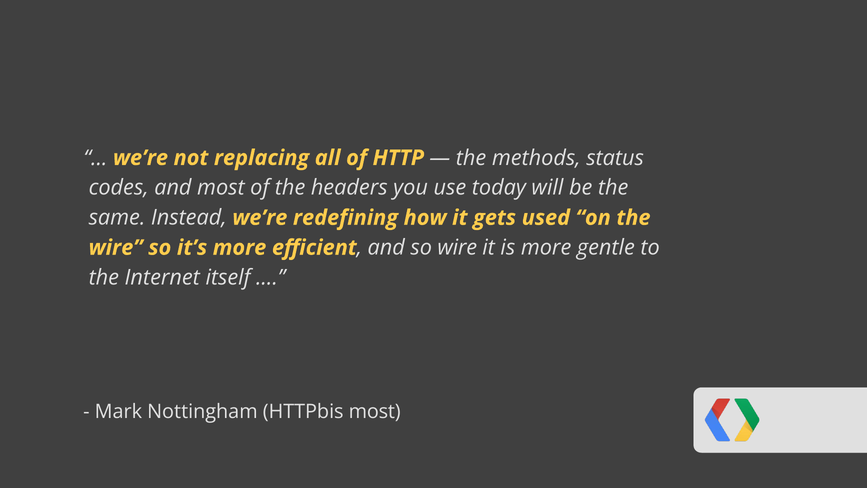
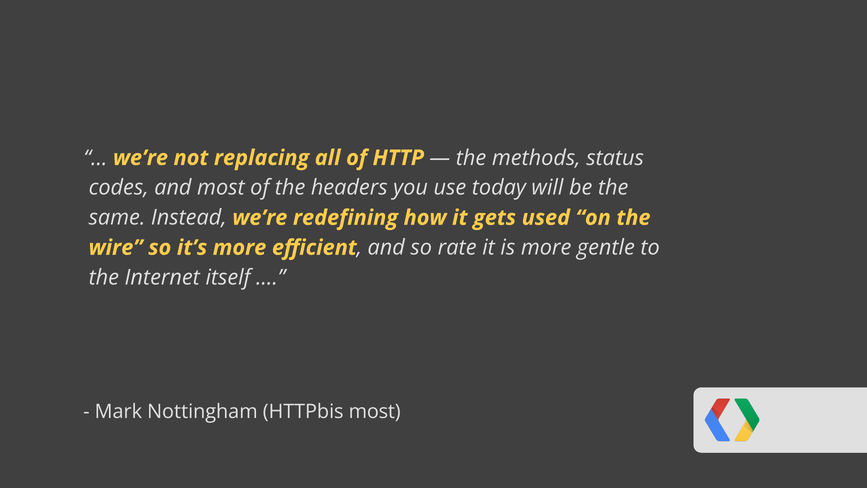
so wire: wire -> rate (457, 248)
